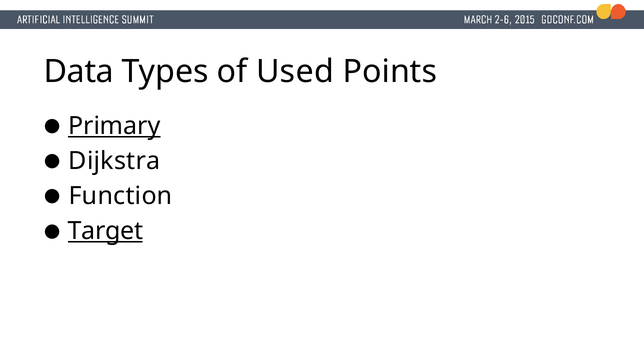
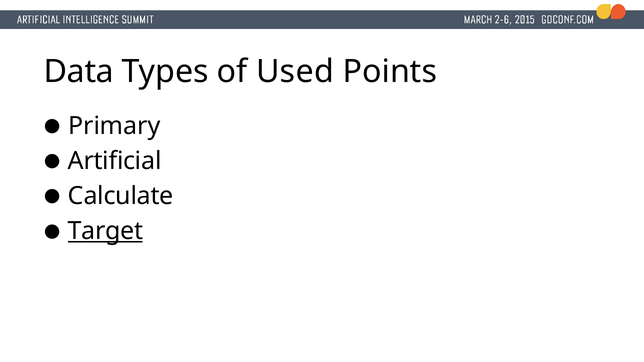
Primary underline: present -> none (114, 126)
Dijkstra: Dijkstra -> Artificial (115, 161)
Function: Function -> Calculate (121, 196)
